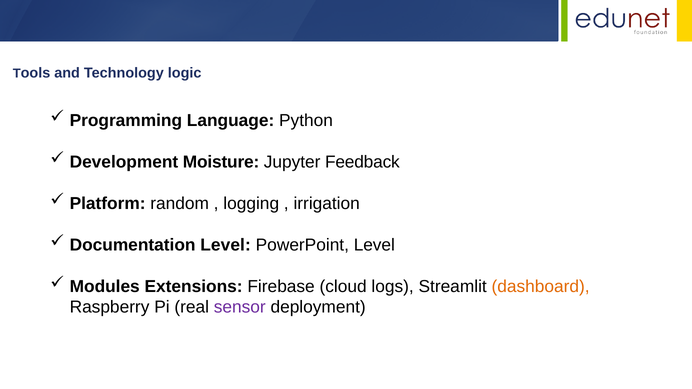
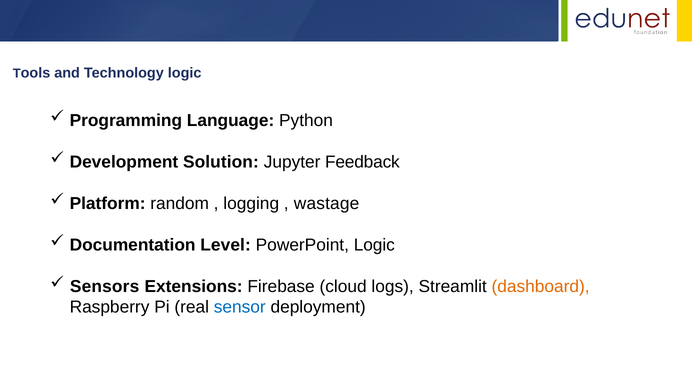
Moisture: Moisture -> Solution (221, 162)
irrigation: irrigation -> wastage (327, 204)
PowerPoint Level: Level -> Logic (374, 245)
Modules: Modules -> Sensors (105, 287)
sensor colour: purple -> blue (240, 307)
